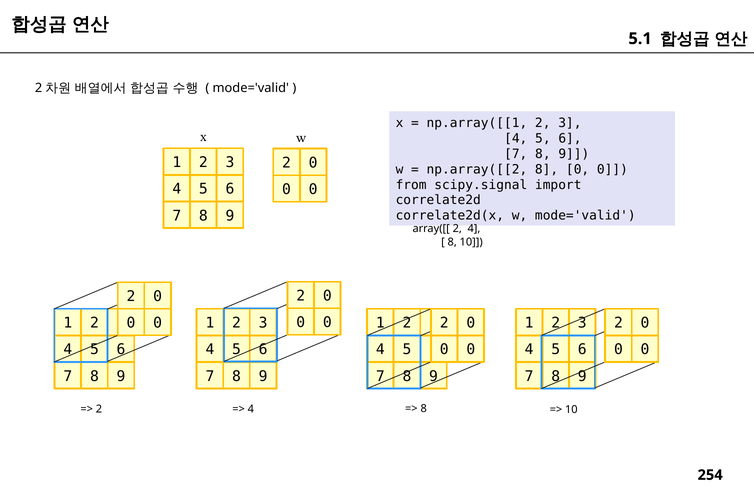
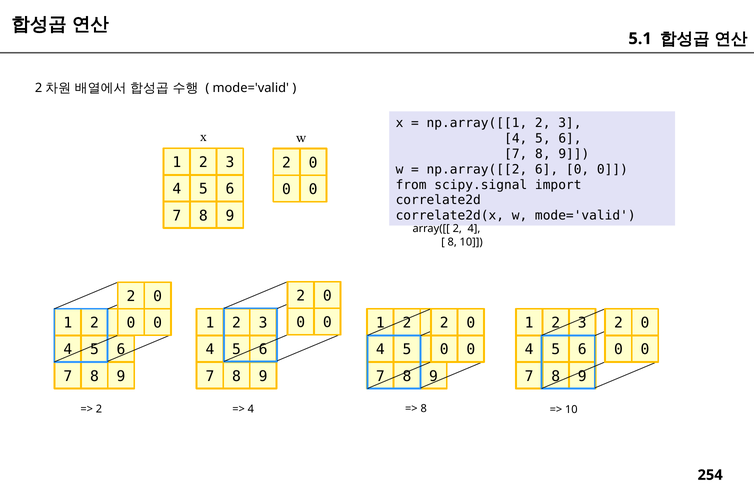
np.array([[2 8: 8 -> 6 (547, 169)
